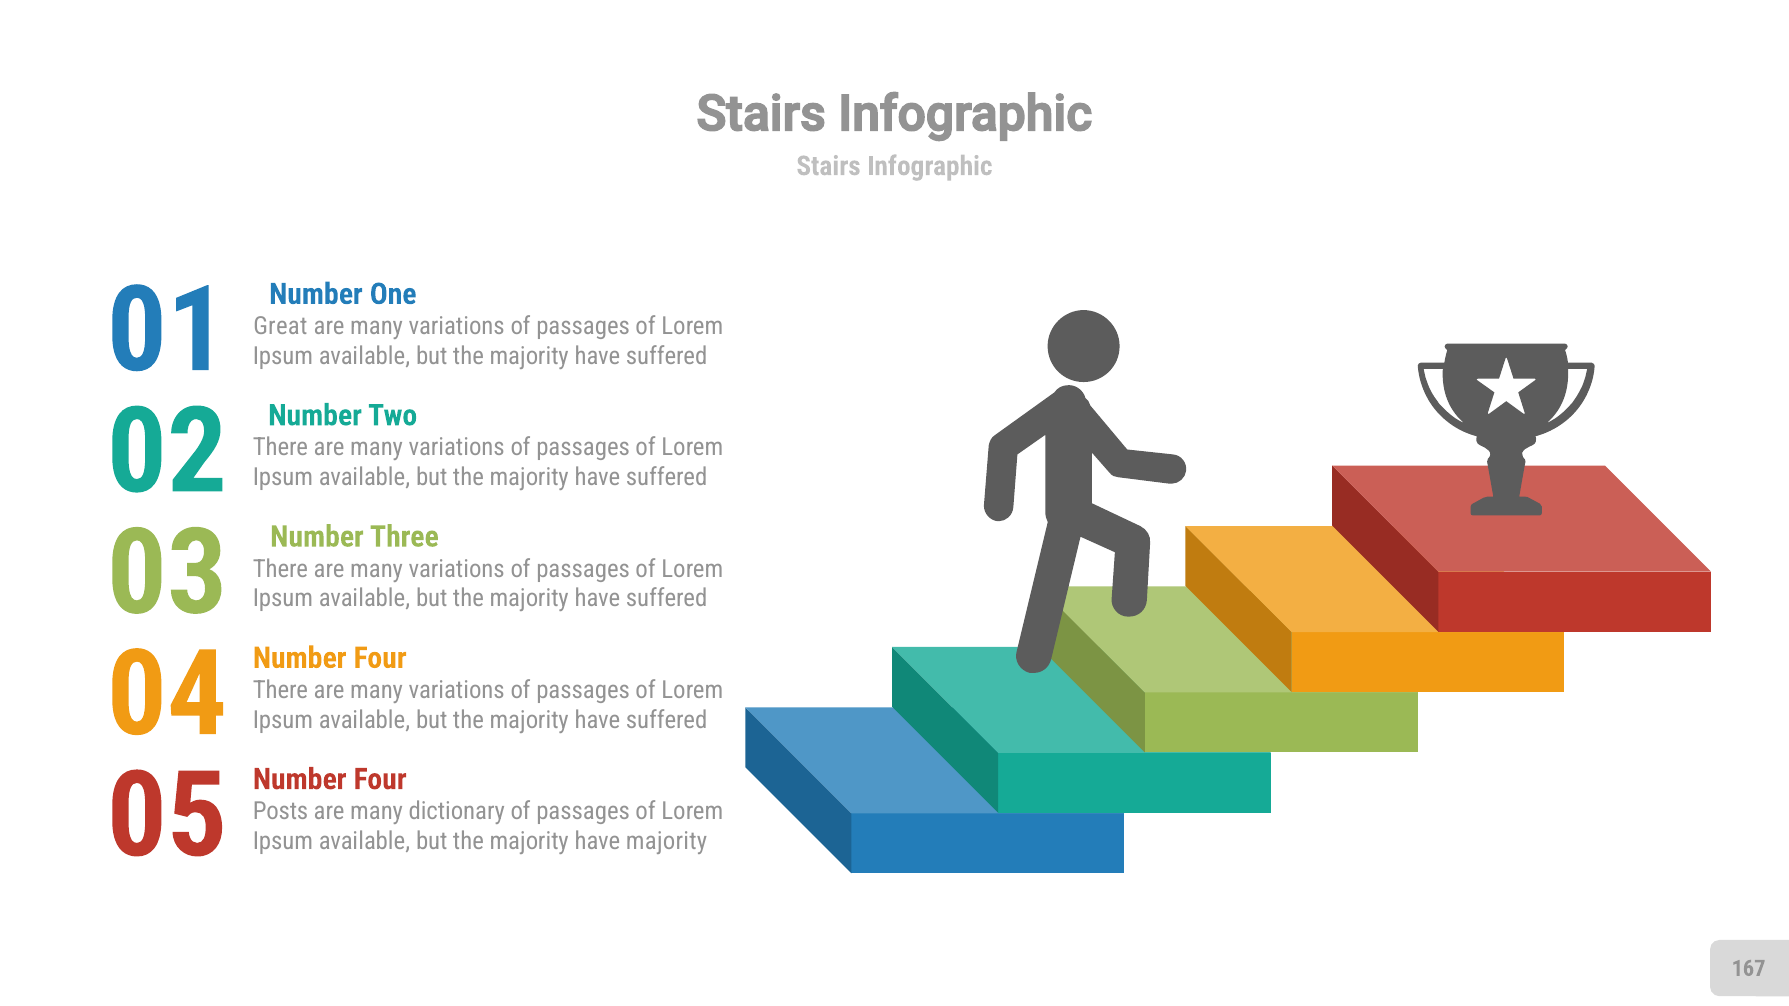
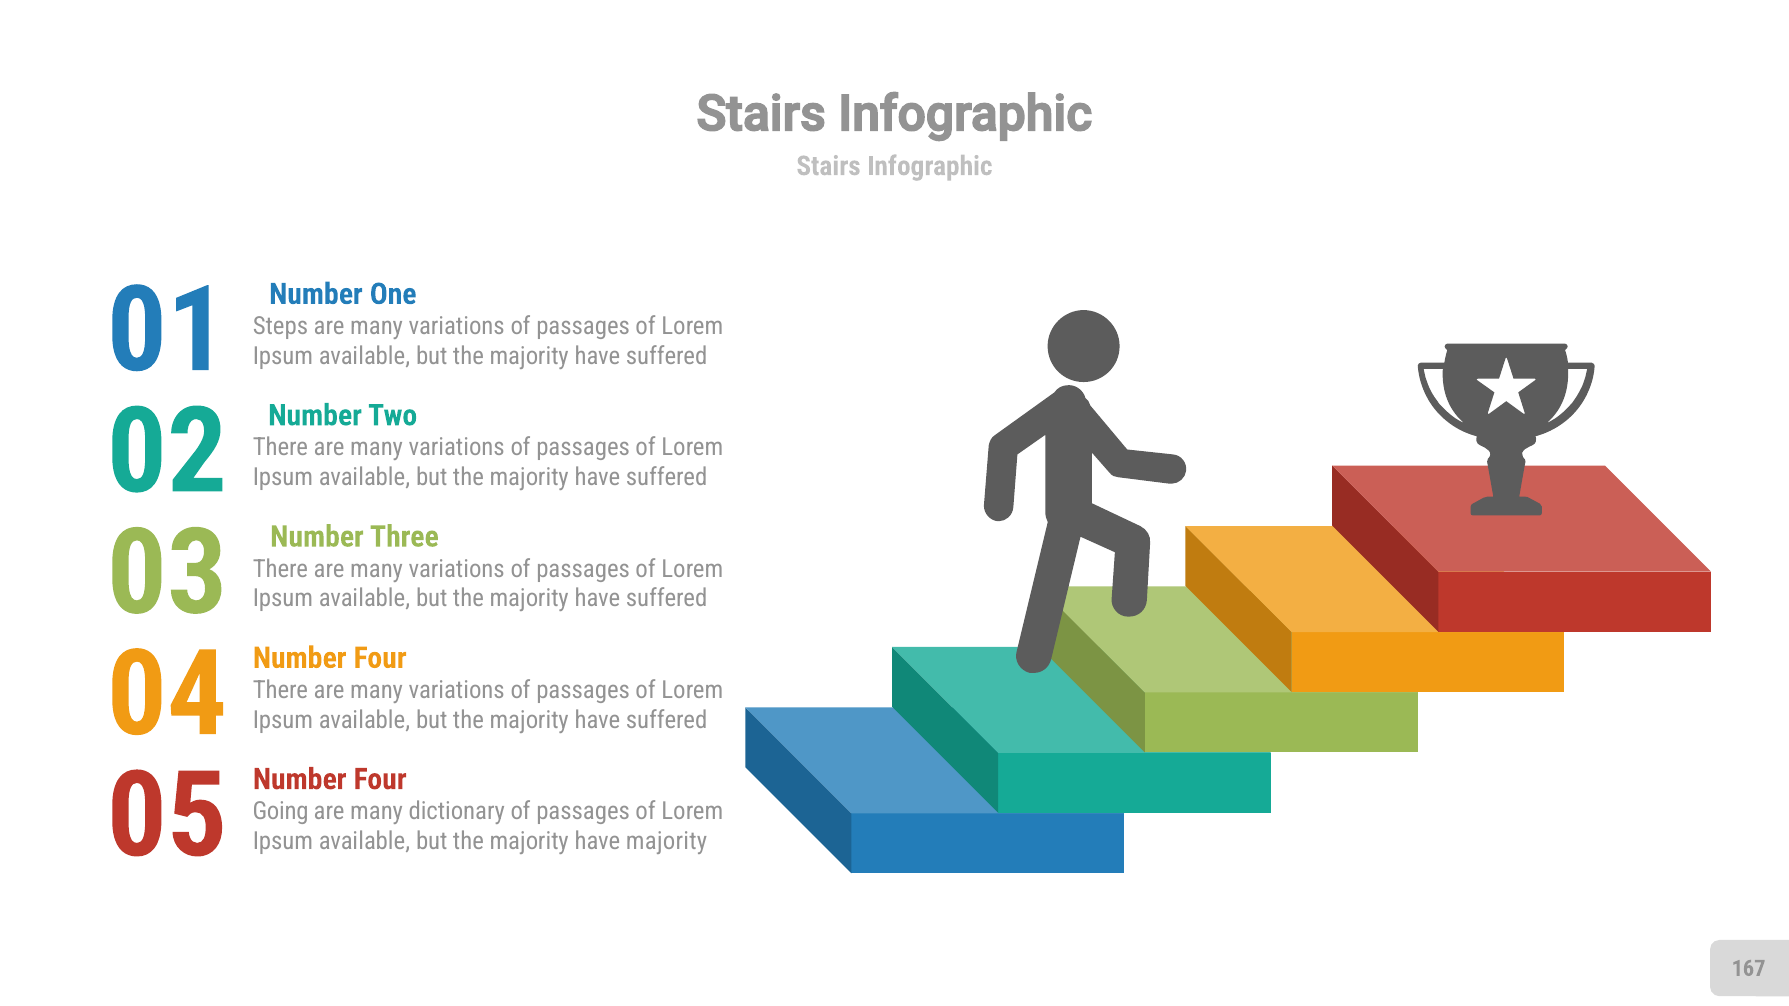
Great: Great -> Steps (280, 326)
Posts: Posts -> Going (281, 812)
